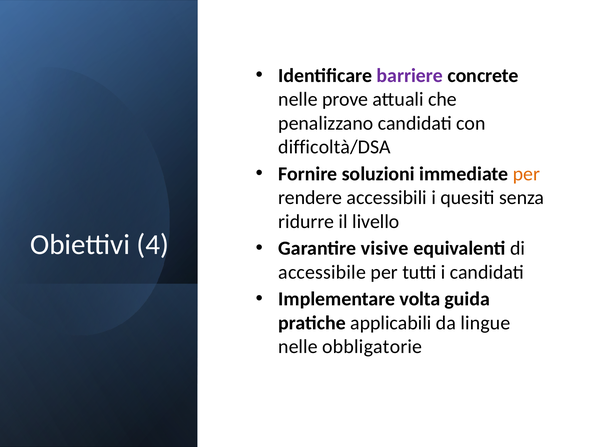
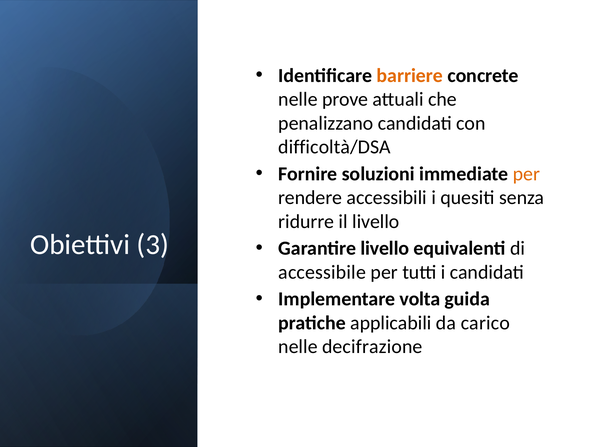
barriere colour: purple -> orange (410, 75)
4: 4 -> 3 (153, 245)
Garantire visive: visive -> livello (385, 248)
lingue: lingue -> carico (485, 323)
obbligatorie: obbligatorie -> decifrazione (372, 347)
